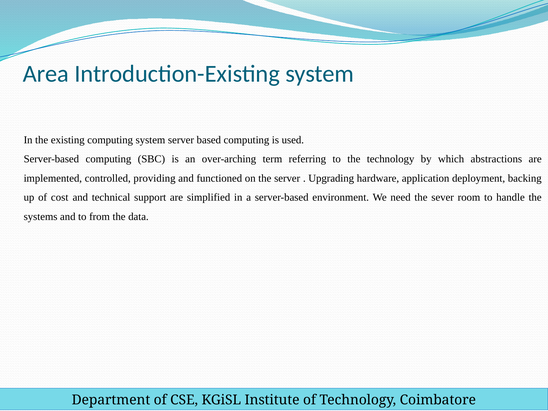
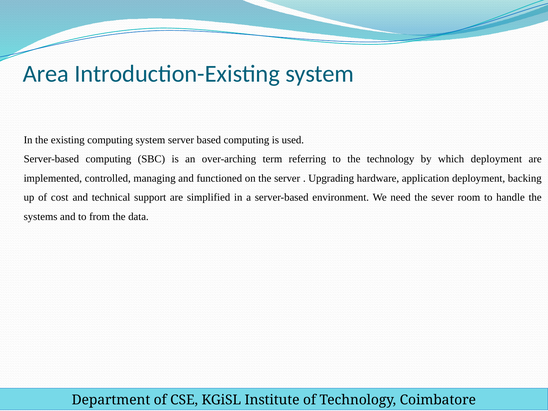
which abstractions: abstractions -> deployment (496, 159)
providing: providing -> managing (155, 178)
